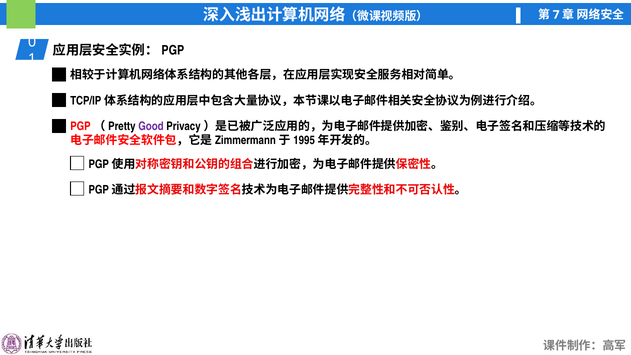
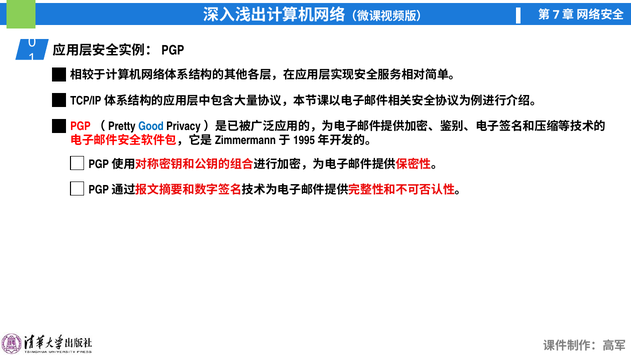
Good colour: purple -> blue (151, 126)
